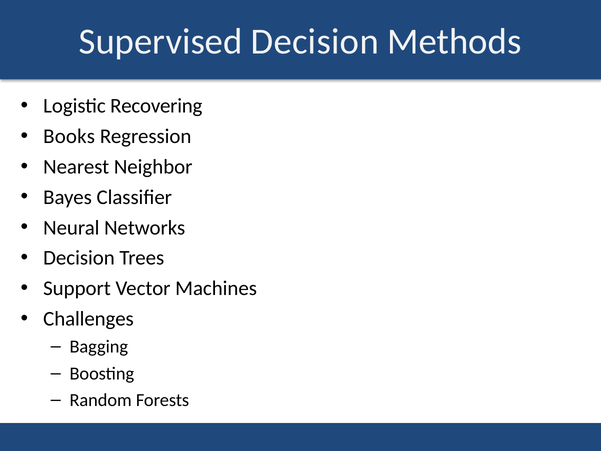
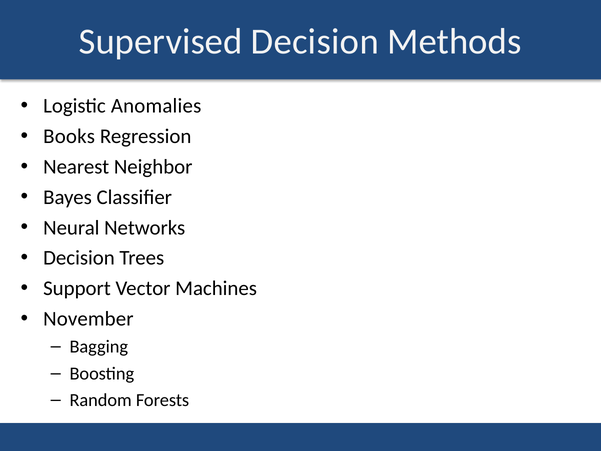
Recovering: Recovering -> Anomalies (156, 106)
Challenges: Challenges -> November (88, 319)
